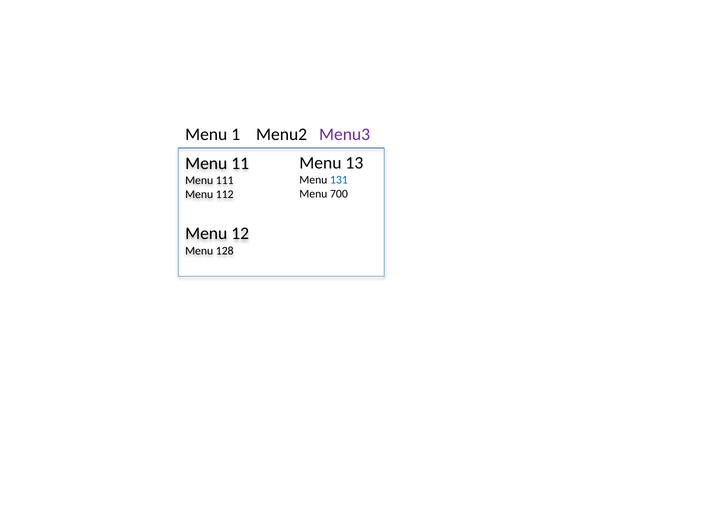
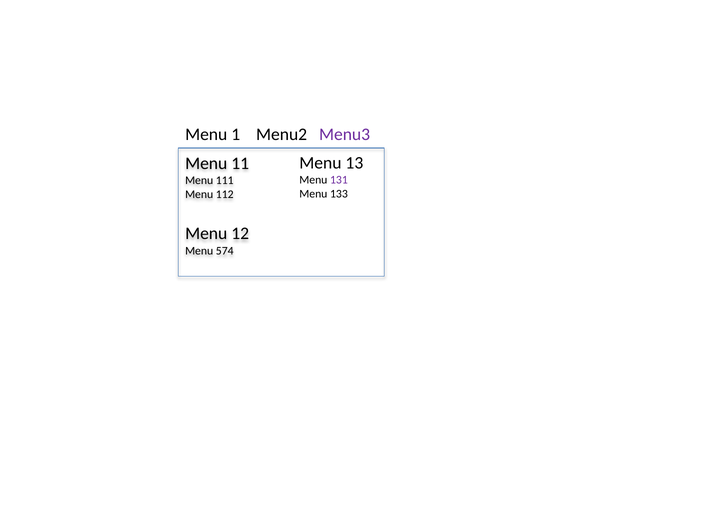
131 colour: blue -> purple (339, 180)
700: 700 -> 133 (339, 194)
128: 128 -> 574 (225, 250)
